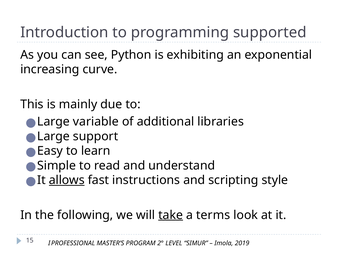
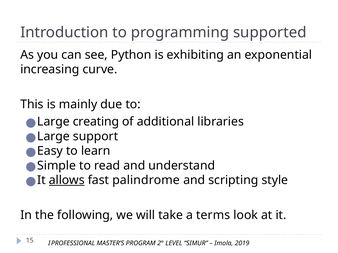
variable: variable -> creating (96, 122)
instructions: instructions -> palindrome (146, 181)
take underline: present -> none (171, 215)
